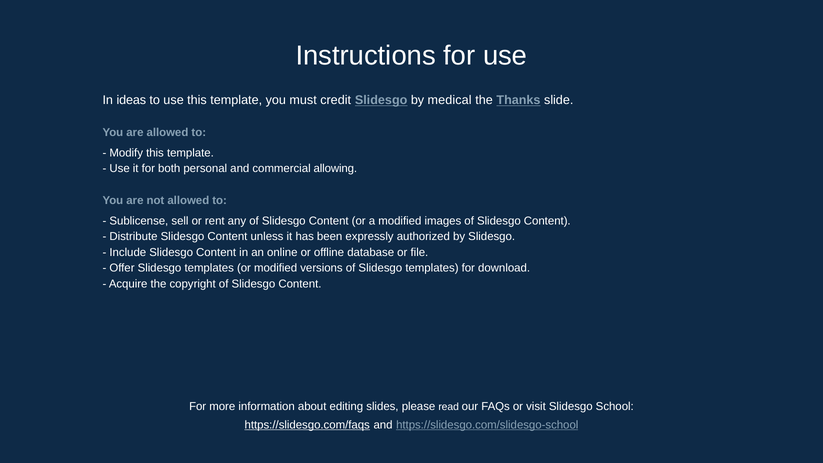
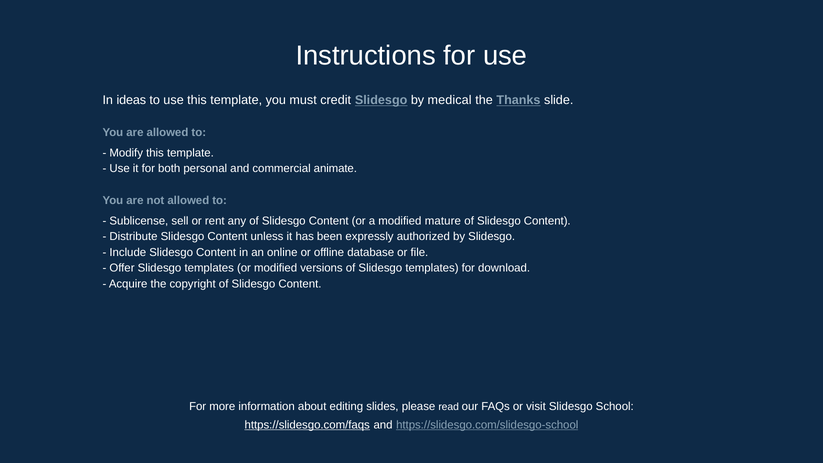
allowing: allowing -> animate (335, 169)
images: images -> mature (443, 221)
